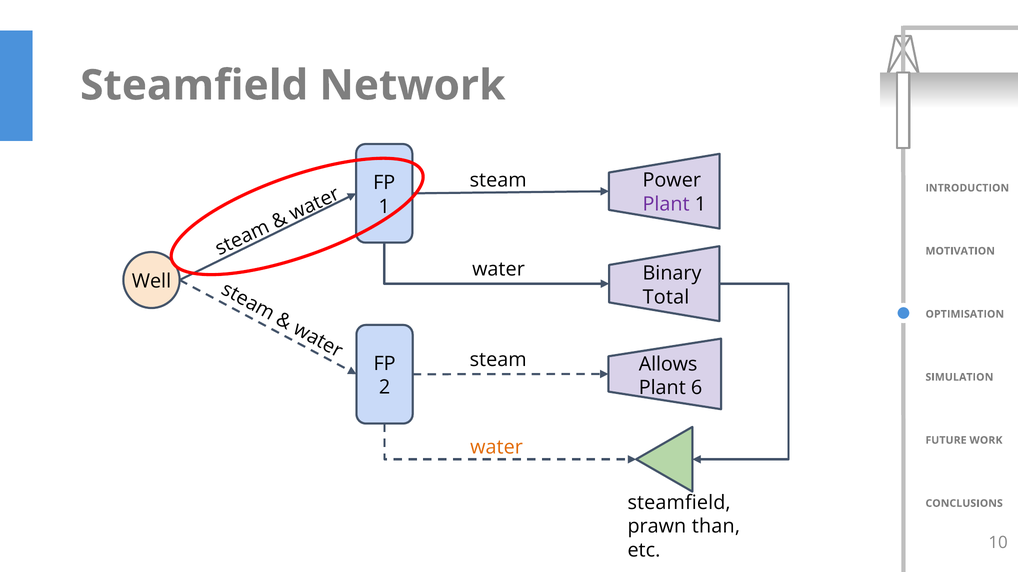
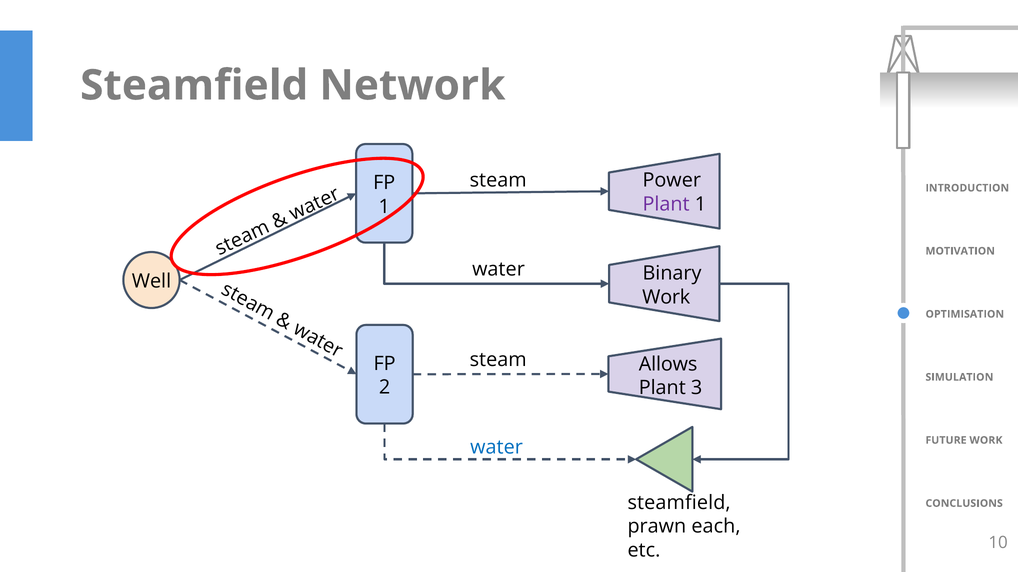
Total: Total -> Work (666, 297)
6: 6 -> 3 (697, 388)
water colour: orange -> blue (497, 448)
than: than -> each (716, 527)
